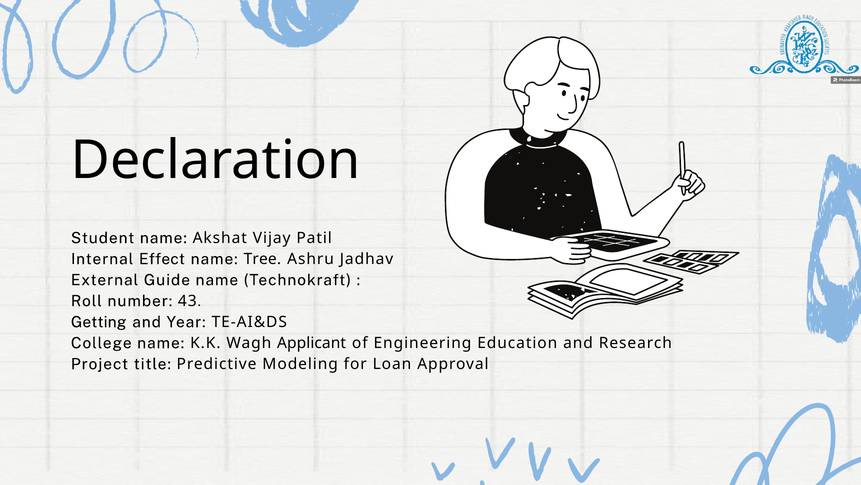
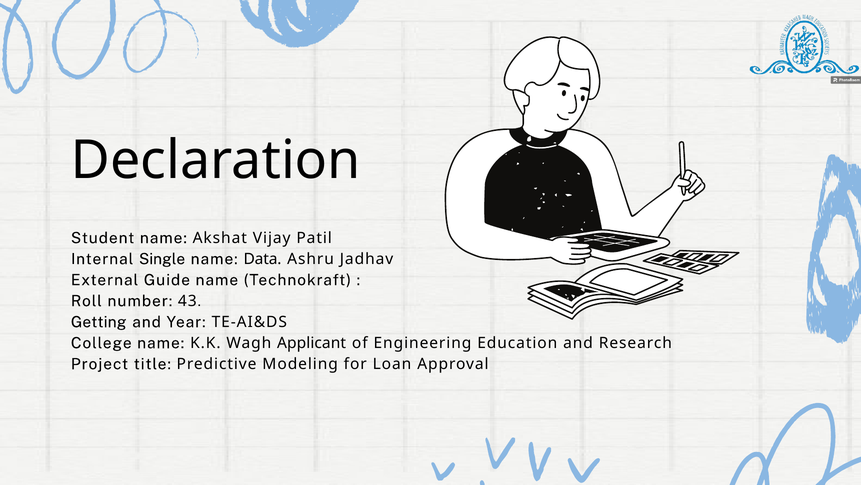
Effect: Effect -> Single (162, 259)
Tree: Tree -> Data (263, 259)
